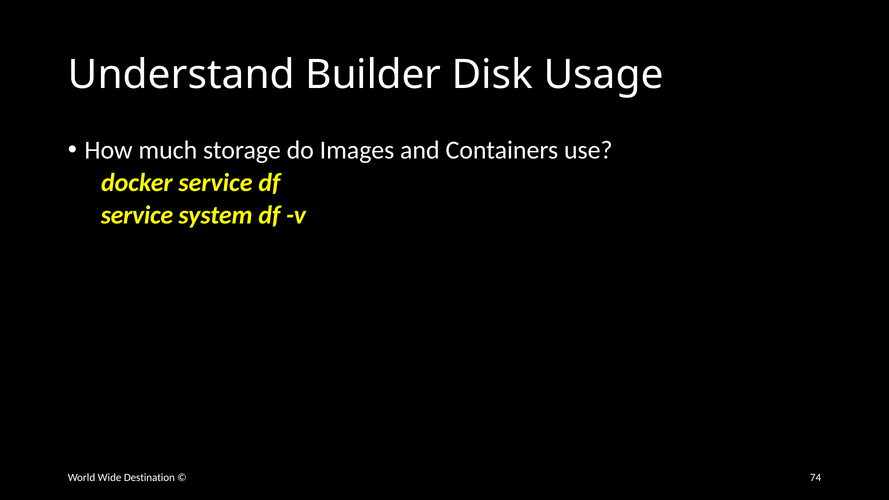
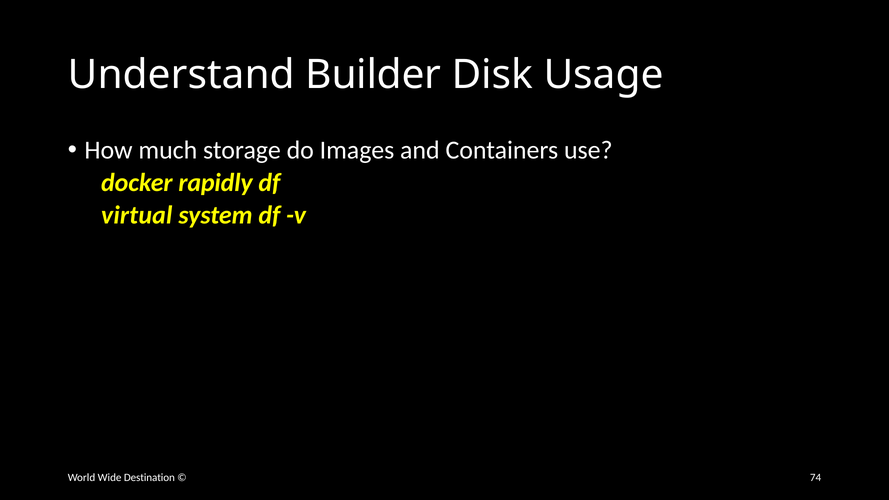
docker service: service -> rapidly (216, 183)
service: service -> virtual (137, 215)
